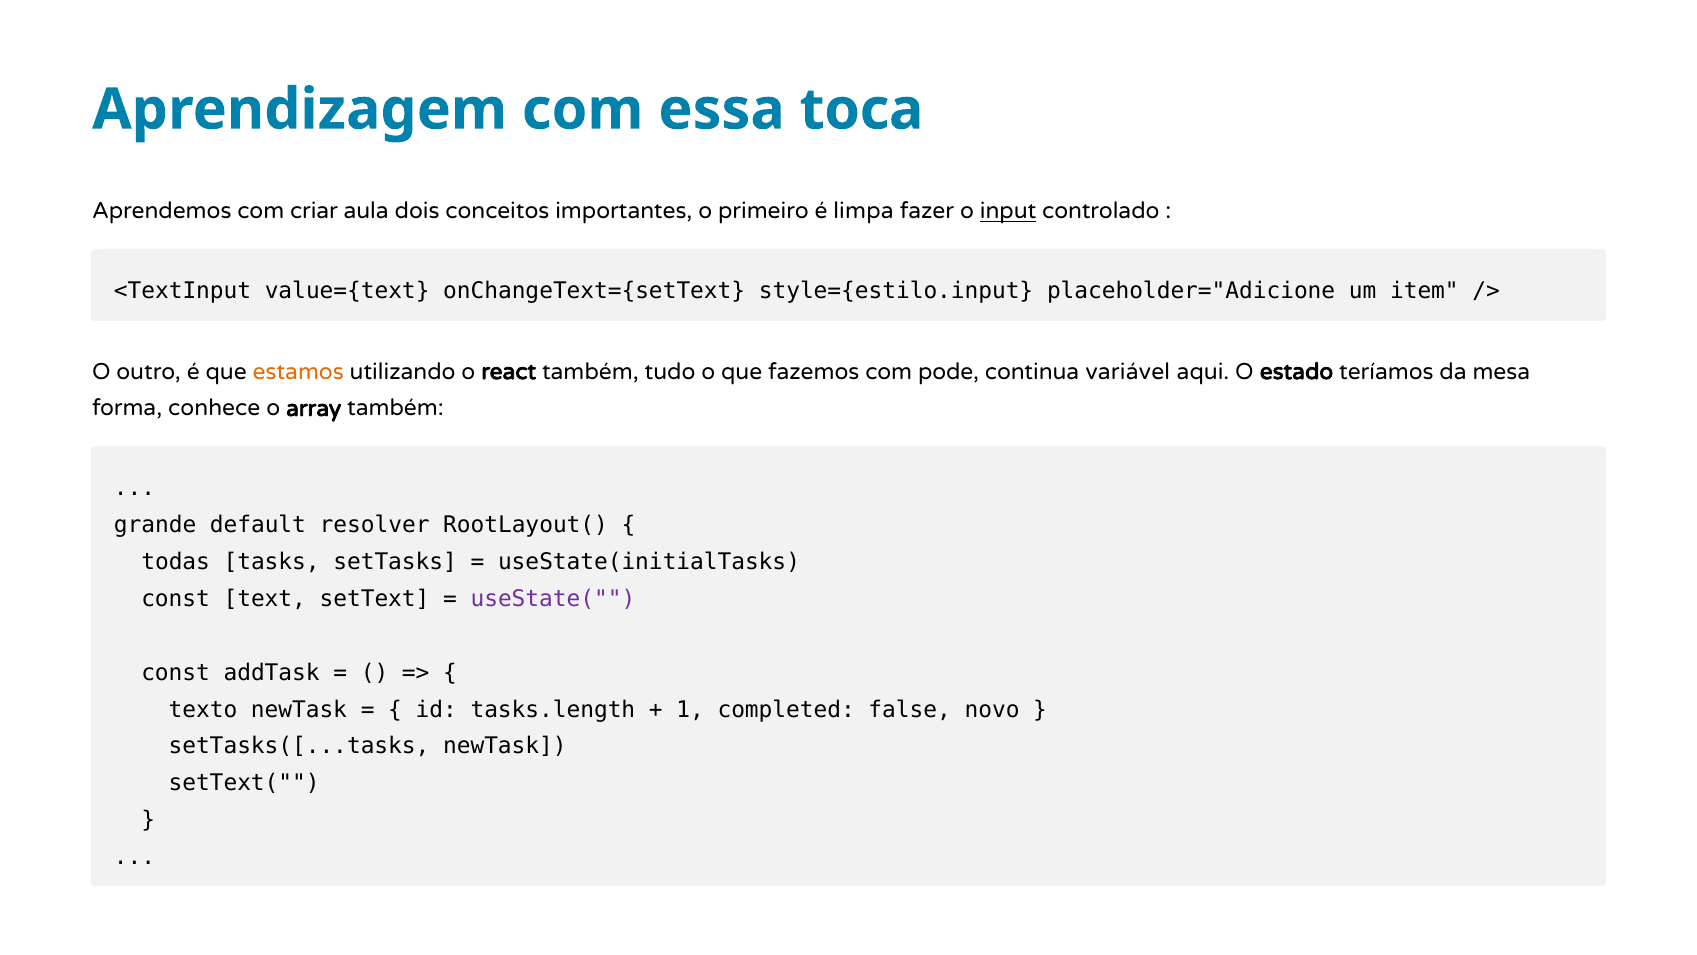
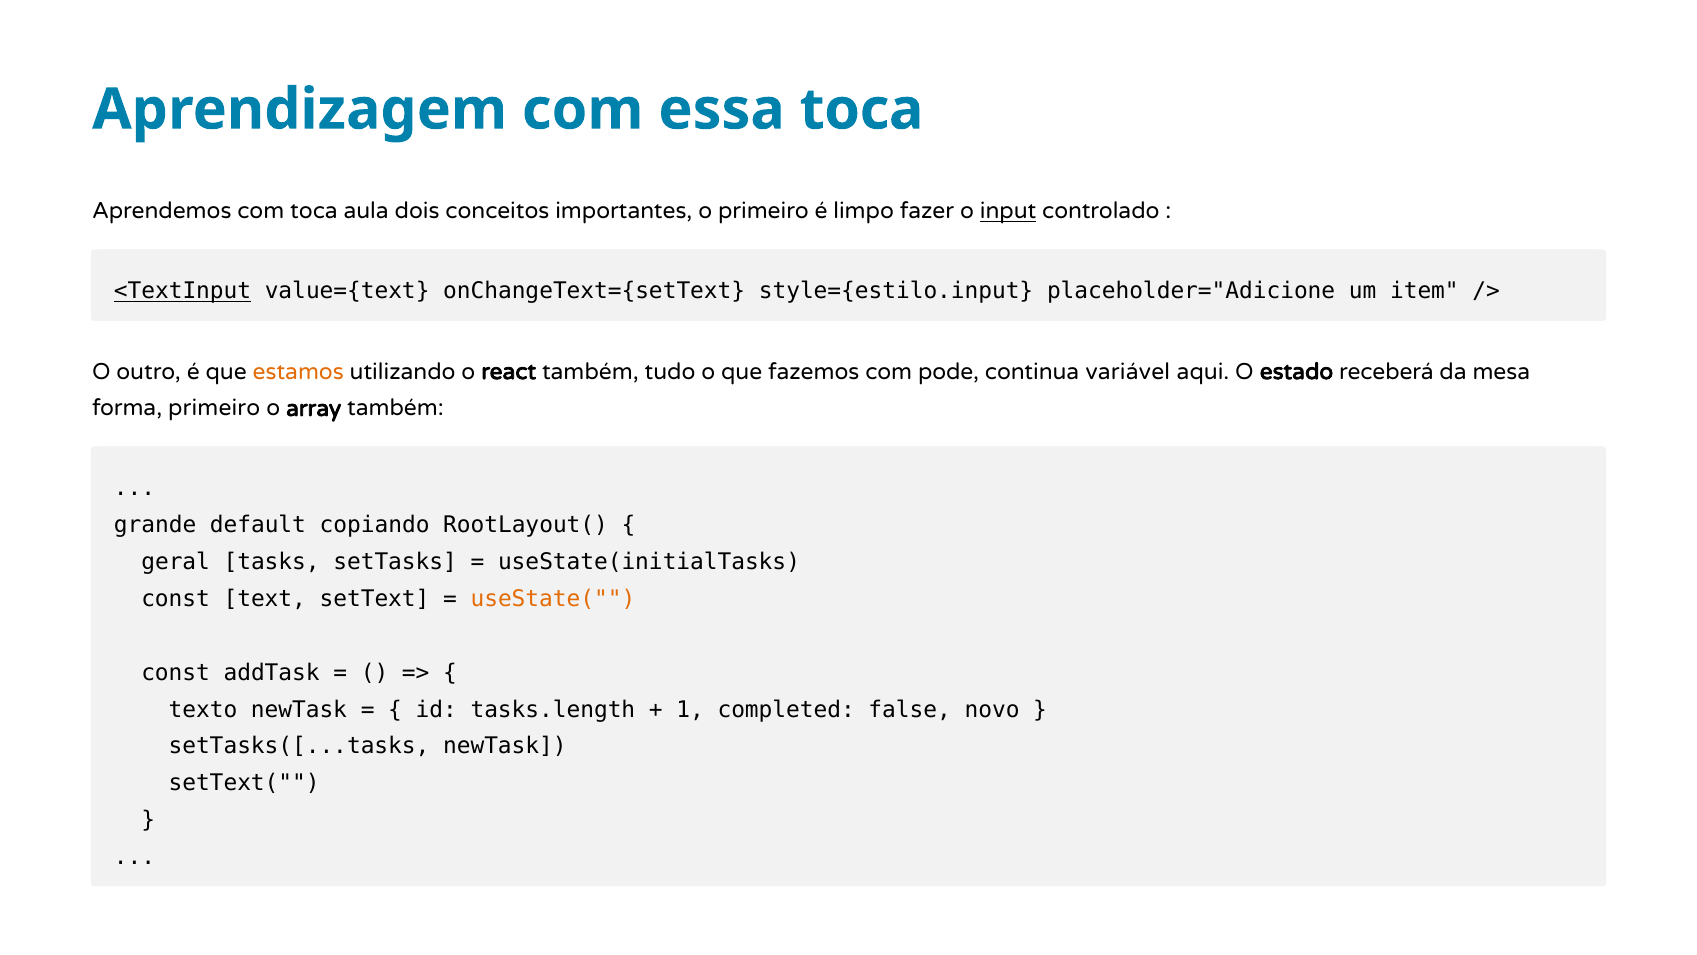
com criar: criar -> toca (314, 211)
limpa: limpa -> limpo (864, 211)
<TextInput underline: none -> present (183, 291)
teríamos: teríamos -> receberá (1386, 371)
forma conhece: conhece -> primeiro (214, 408)
resolver: resolver -> copiando (375, 525)
todas: todas -> geral (176, 562)
useState( colour: purple -> orange (553, 599)
